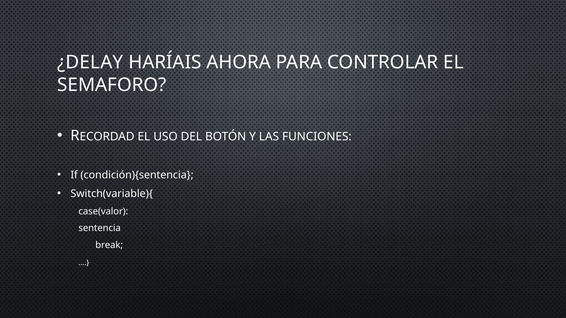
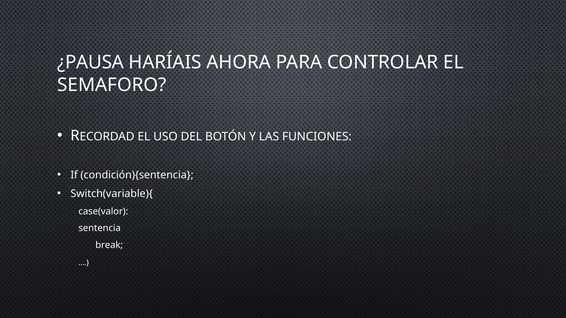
¿DELAY: ¿DELAY -> ¿PAUSA (90, 62)
